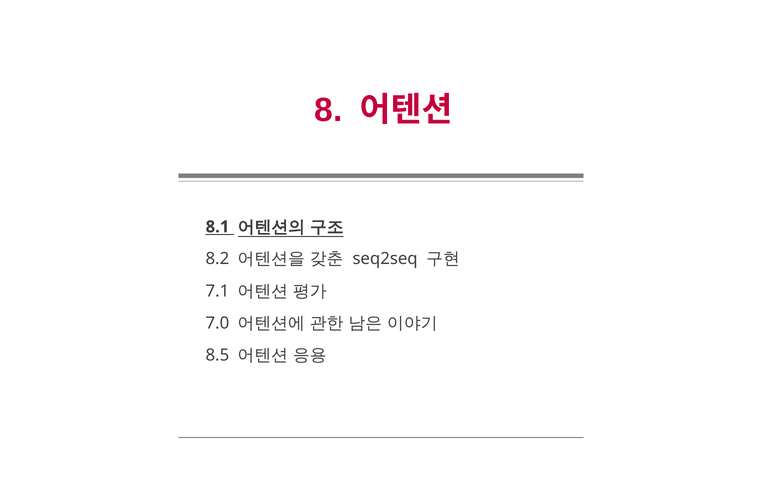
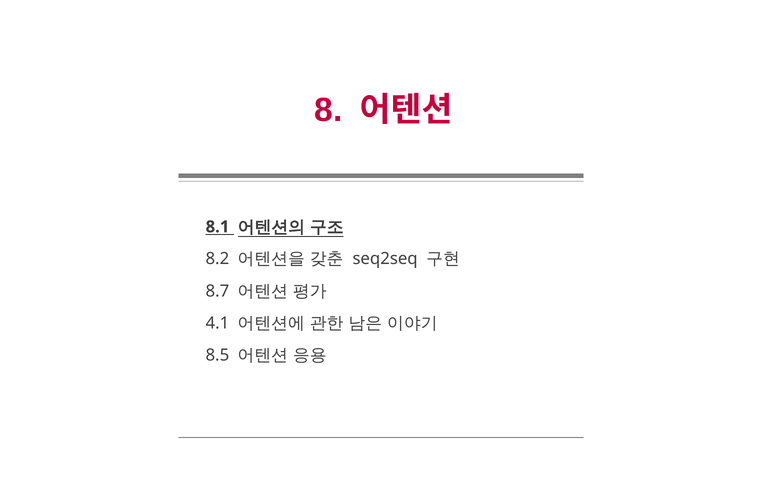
7.1: 7.1 -> 8.7 (217, 291)
7.0: 7.0 -> 4.1 (217, 323)
